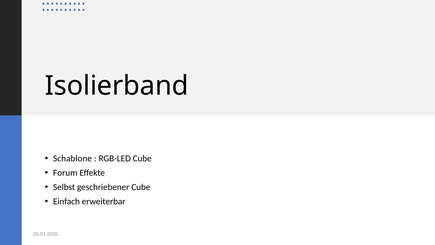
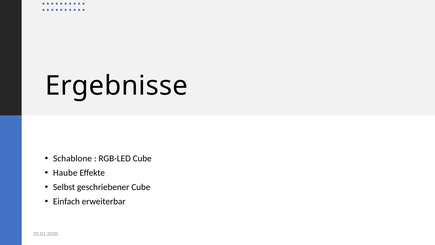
Isolierband: Isolierband -> Ergebnisse (116, 86)
Forum: Forum -> Haube (65, 173)
